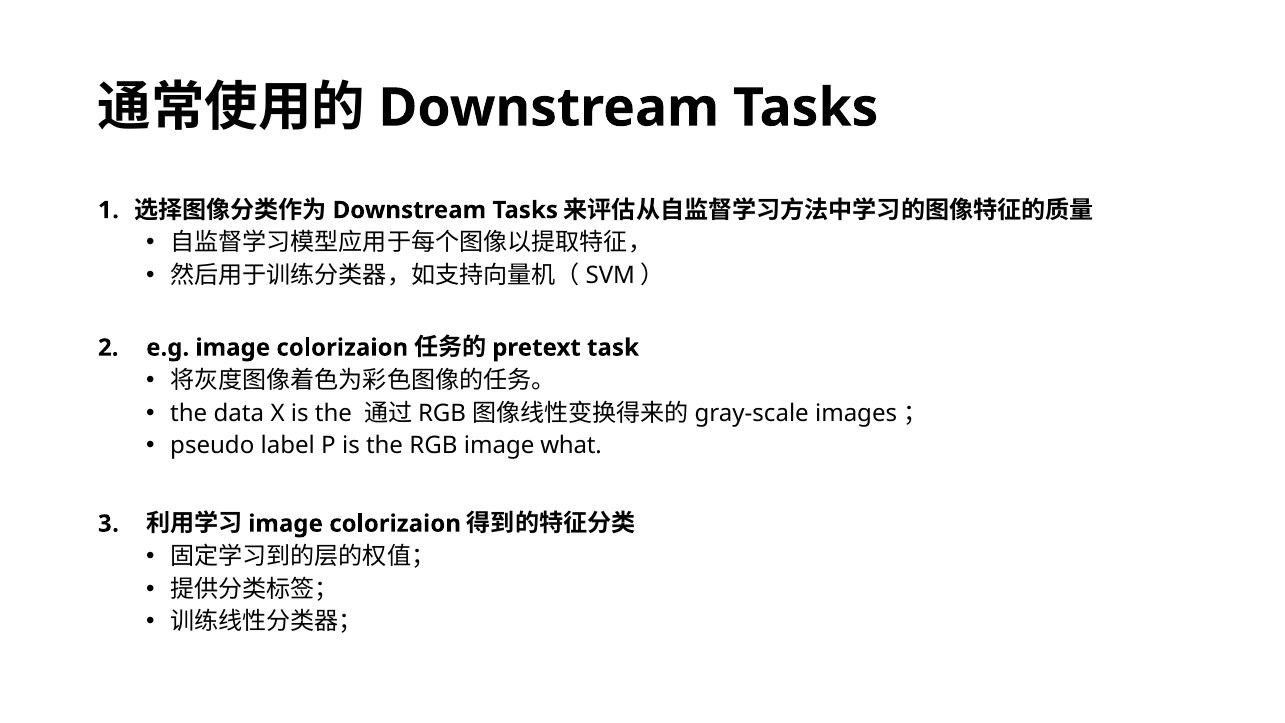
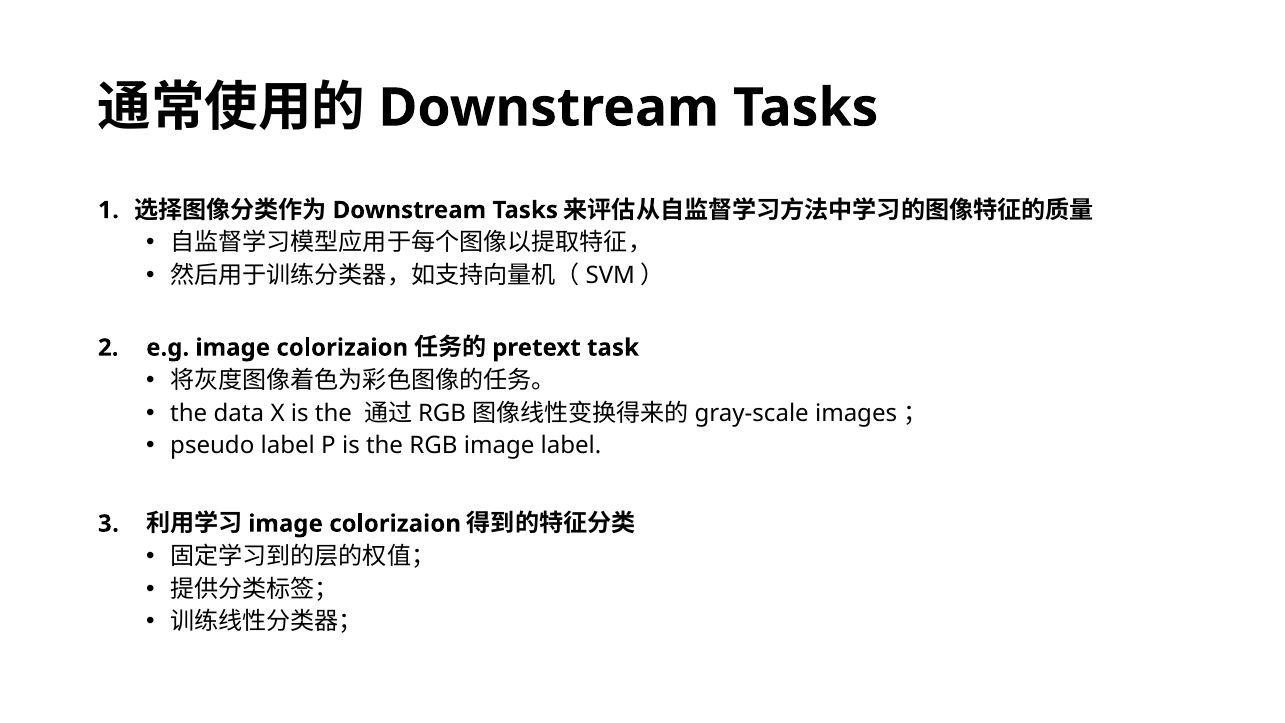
image what: what -> label (571, 446)
